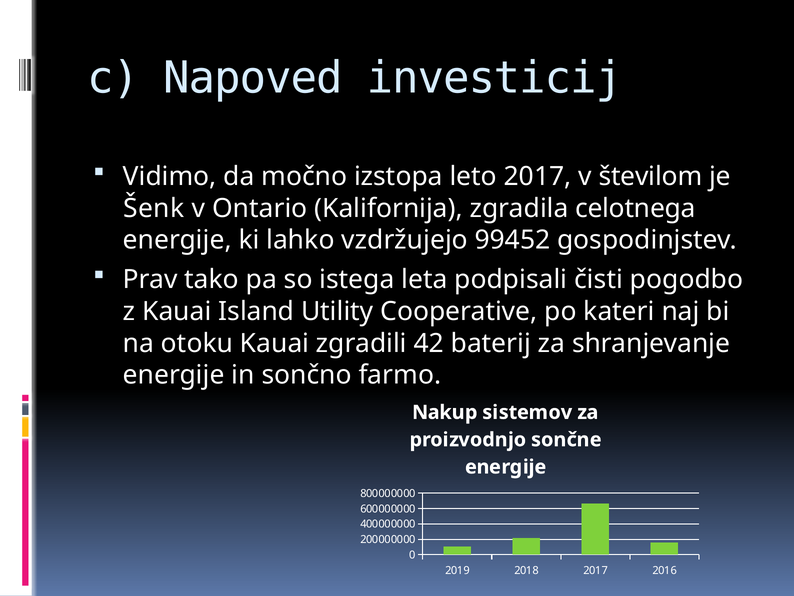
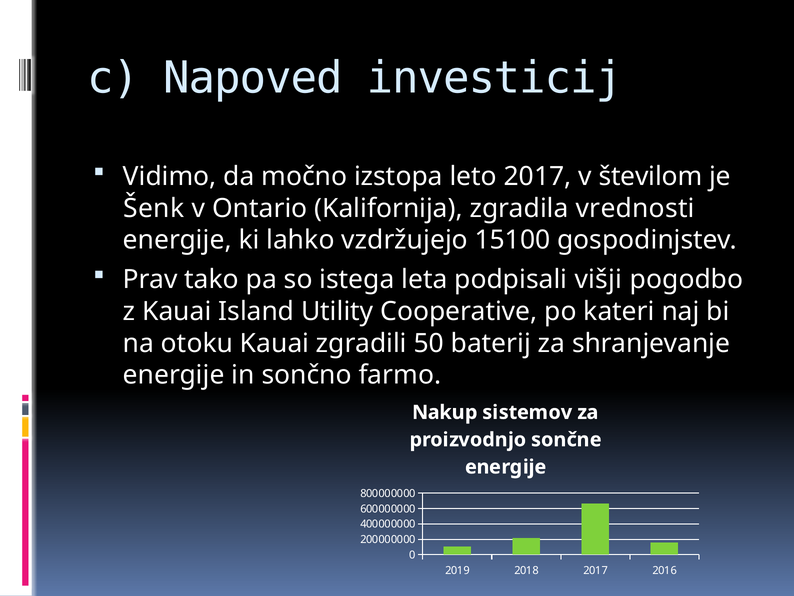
celotnega: celotnega -> vrednosti (635, 208)
99452: 99452 -> 15100 (513, 240)
čisti: čisti -> višji (598, 280)
42: 42 -> 50 (429, 343)
